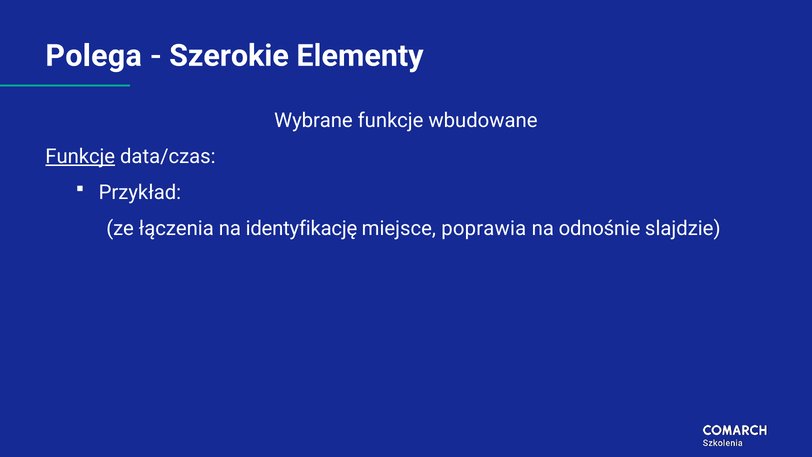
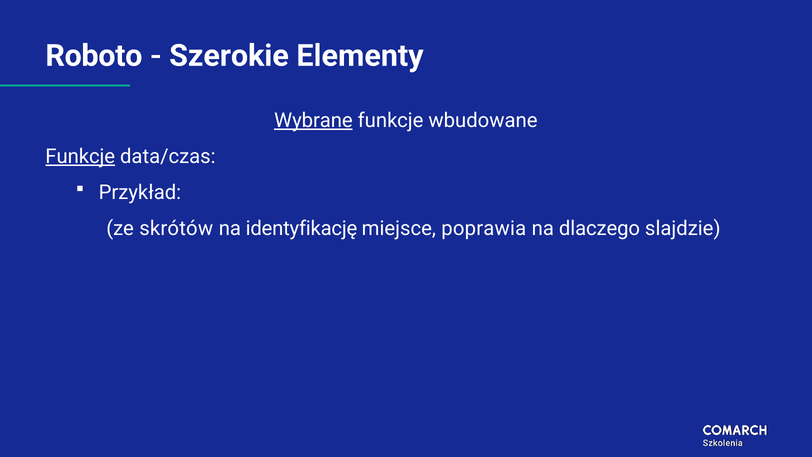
Polega: Polega -> Roboto (94, 56)
Wybrane underline: none -> present (313, 120)
łączenia: łączenia -> skrótów (176, 228)
odnośnie: odnośnie -> dlaczego (600, 228)
